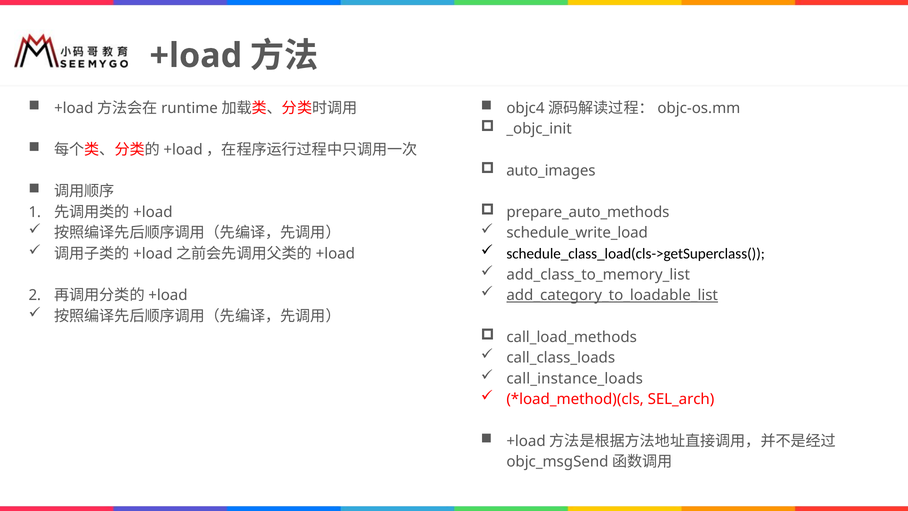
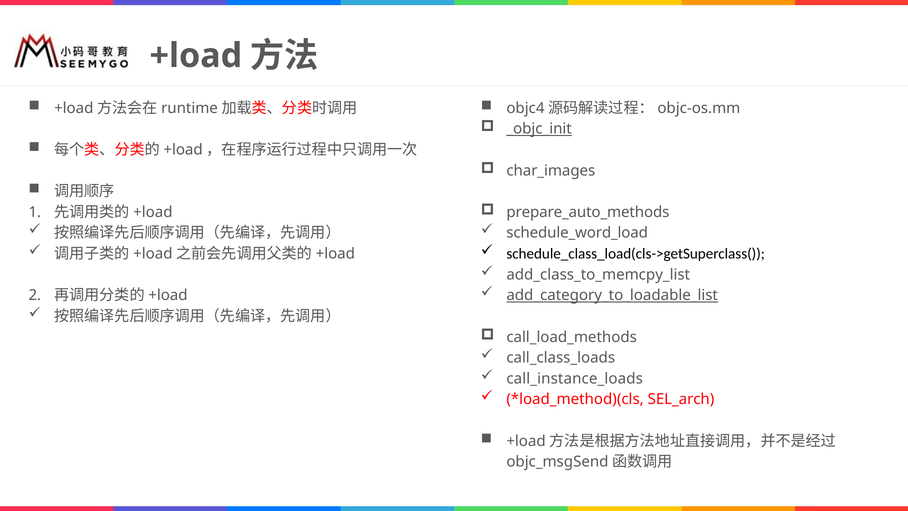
_objc_init underline: none -> present (539, 129)
auto_images: auto_images -> char_images (551, 170)
schedule_write_load: schedule_write_load -> schedule_word_load (577, 233)
add_class_to_memory_list: add_class_to_memory_list -> add_class_to_memcpy_list (598, 274)
